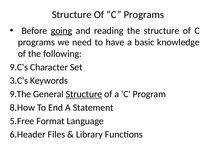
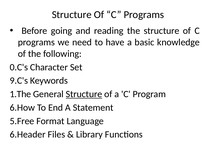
going underline: present -> none (62, 31)
9.C's: 9.C's -> 0.C's (19, 67)
3.C's: 3.C's -> 9.C's (19, 81)
9.The: 9.The -> 1.The (20, 94)
8.How: 8.How -> 6.How (22, 108)
